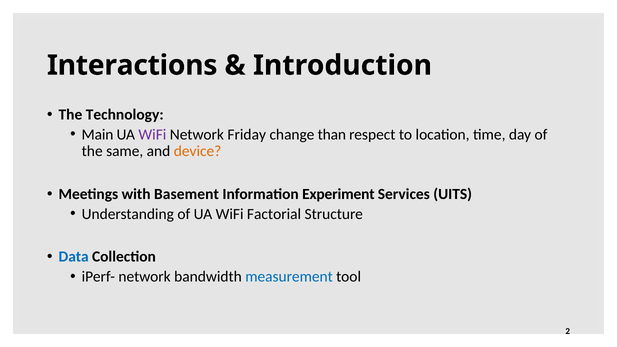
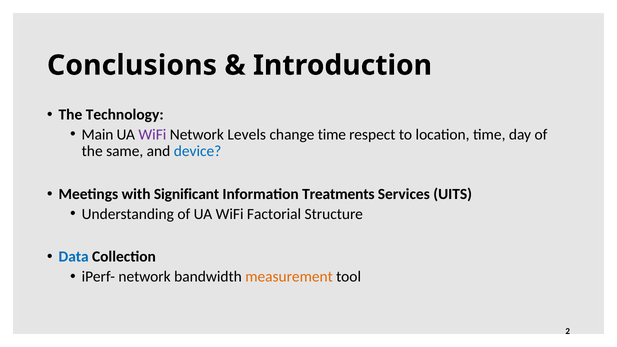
Interactions: Interactions -> Conclusions (132, 65)
Friday: Friday -> Levels (247, 135)
change than: than -> time (332, 135)
device colour: orange -> blue (198, 151)
Basement: Basement -> Significant (187, 194)
Experiment: Experiment -> Treatments (338, 194)
measurement colour: blue -> orange (289, 277)
